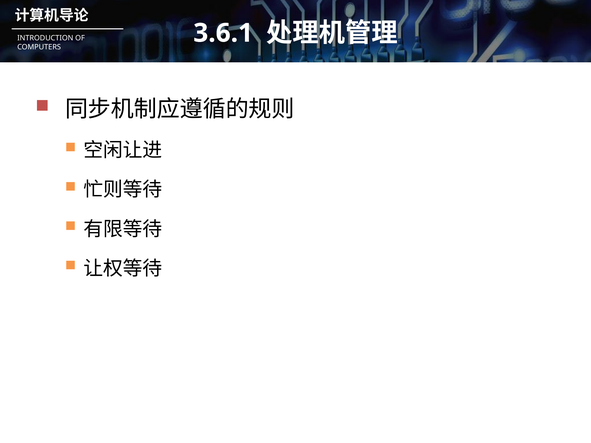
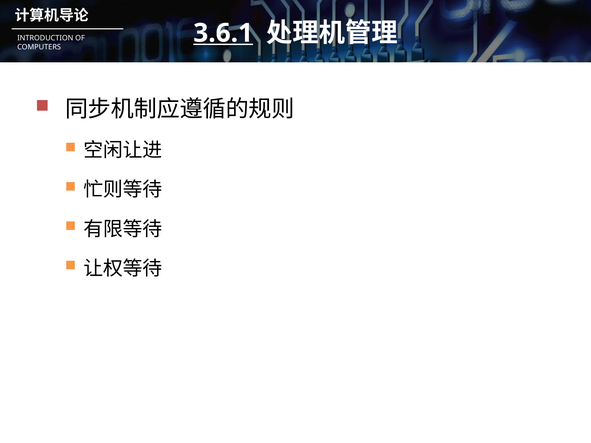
3.6.1 underline: none -> present (223, 33)
